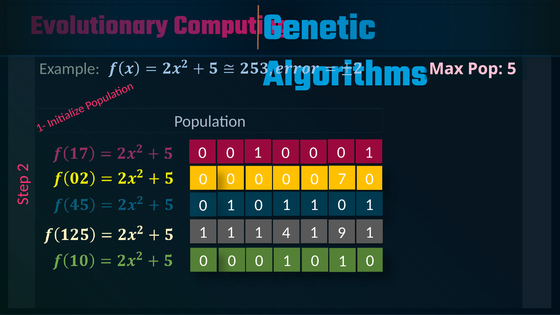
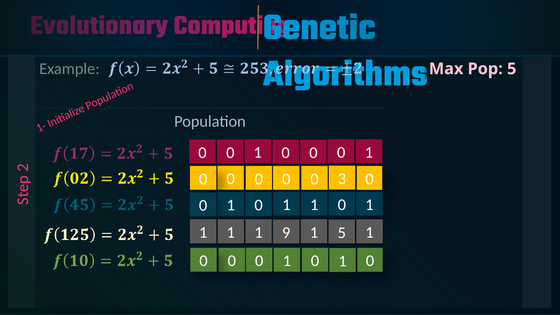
7: 7 -> 3 (342, 179)
4: 4 -> 9 (286, 233)
1 9: 9 -> 5 (342, 233)
